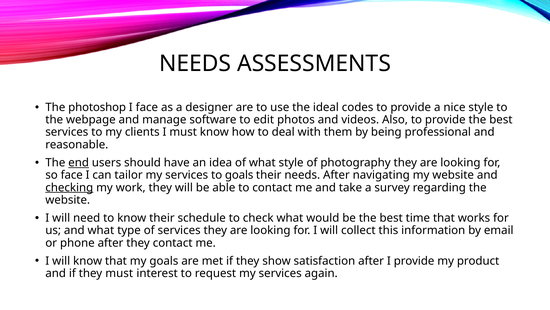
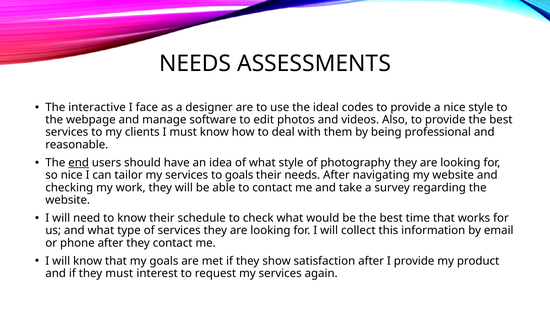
photoshop: photoshop -> interactive (97, 107)
so face: face -> nice (72, 175)
checking underline: present -> none (69, 187)
